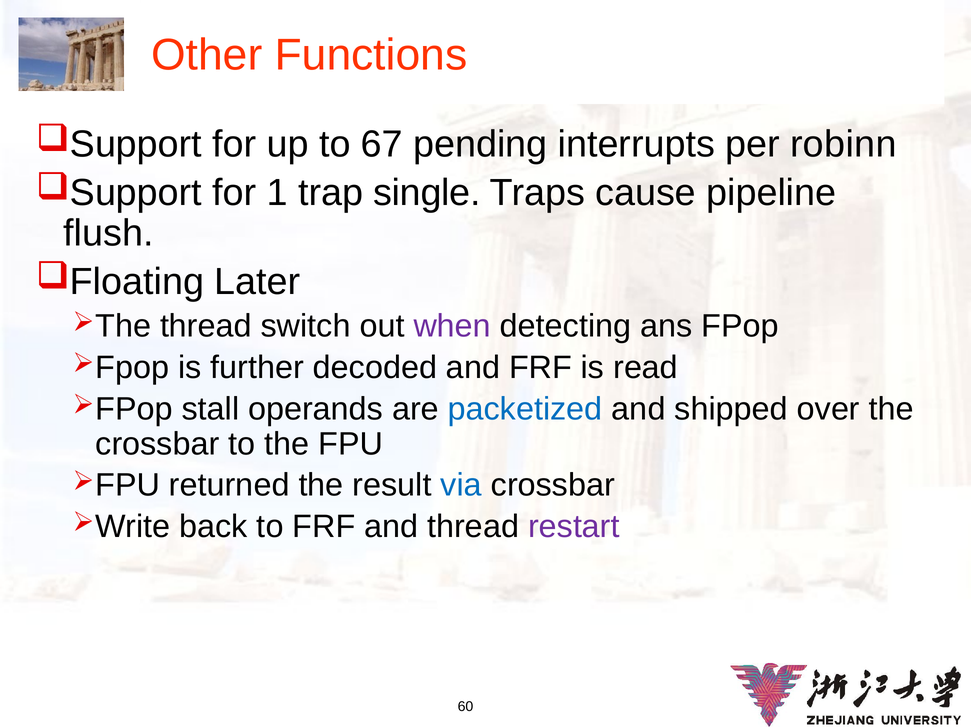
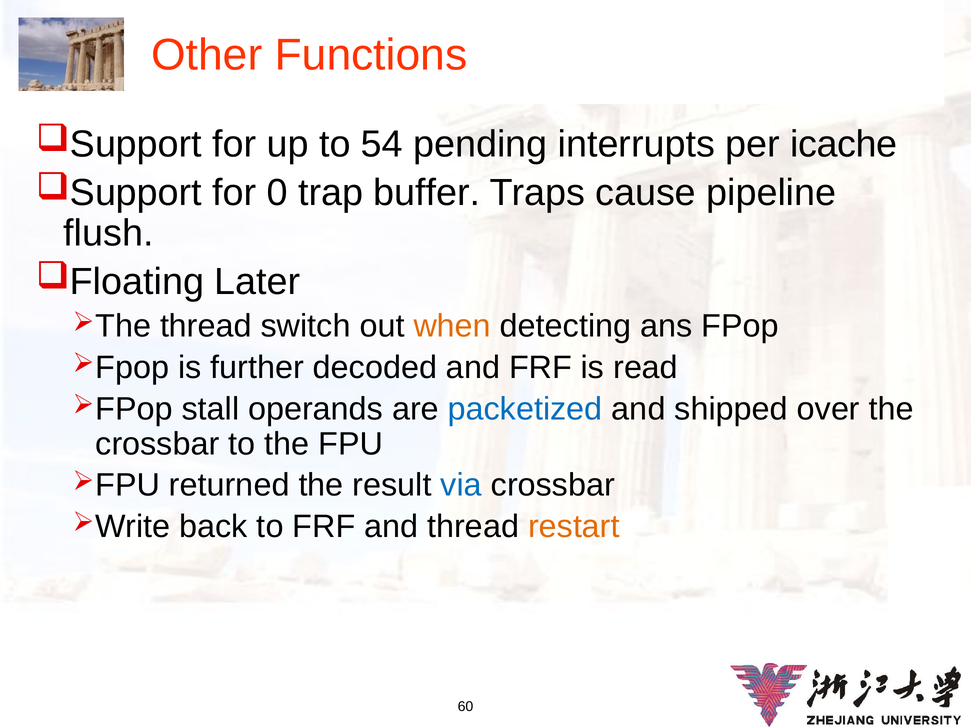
67: 67 -> 54 (382, 144)
robinn: robinn -> icache (844, 144)
1: 1 -> 0 (277, 193)
single: single -> buffer (427, 193)
when colour: purple -> orange (452, 326)
restart colour: purple -> orange (574, 527)
